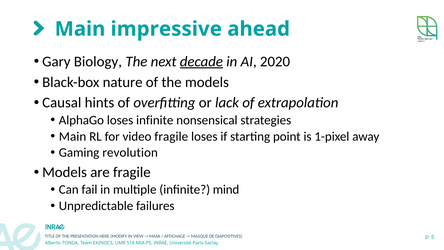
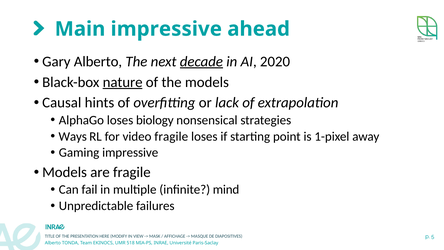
Gary Biology: Biology -> Alberto (98, 61)
nature underline: none -> present (123, 82)
loses infinite: infinite -> biology (155, 120)
Main: Main -> Ways (73, 136)
Gaming revolution: revolution -> impressive (130, 153)
